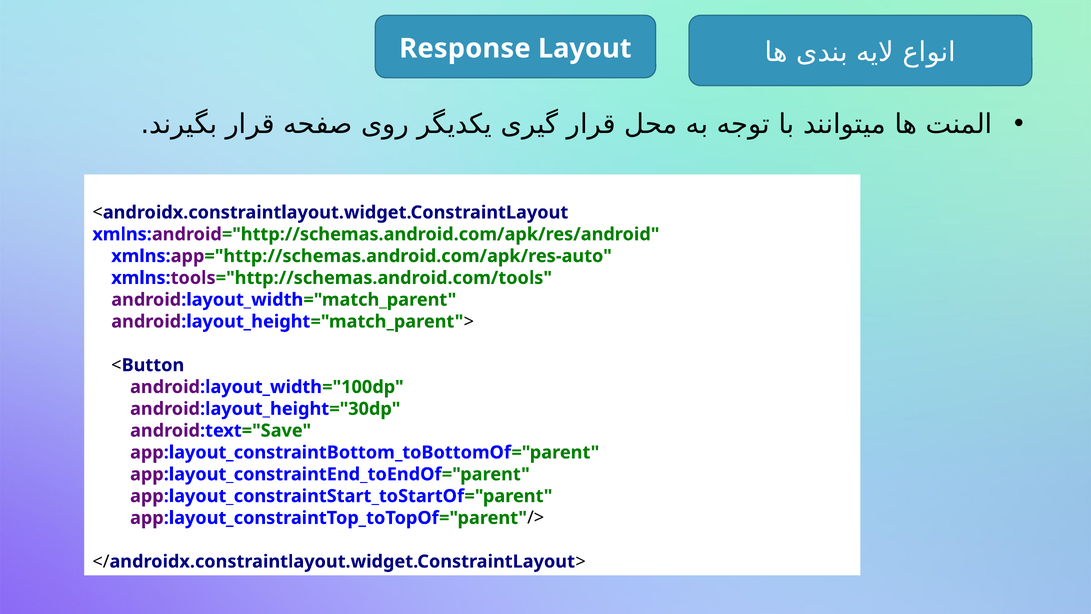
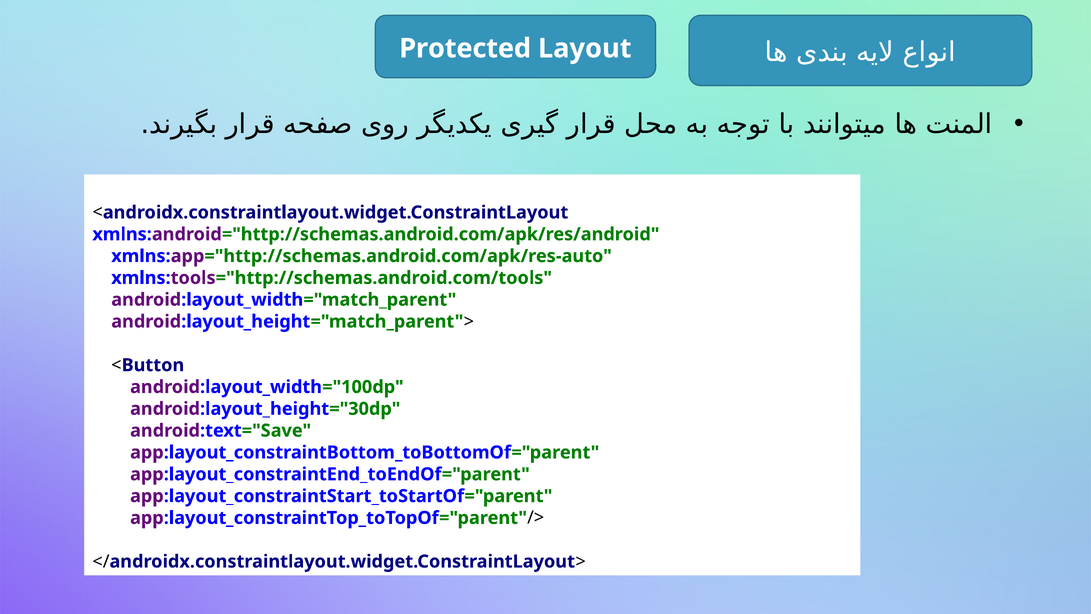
Response: Response -> Protected (465, 48)
